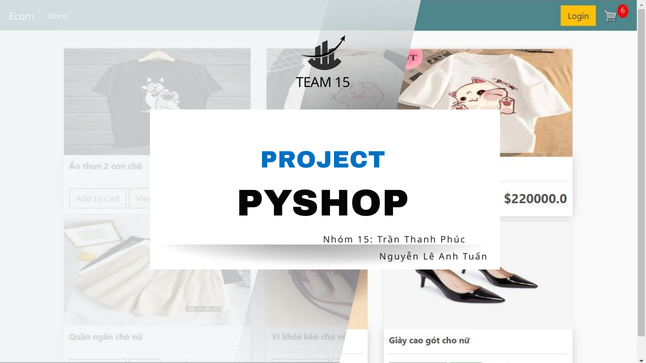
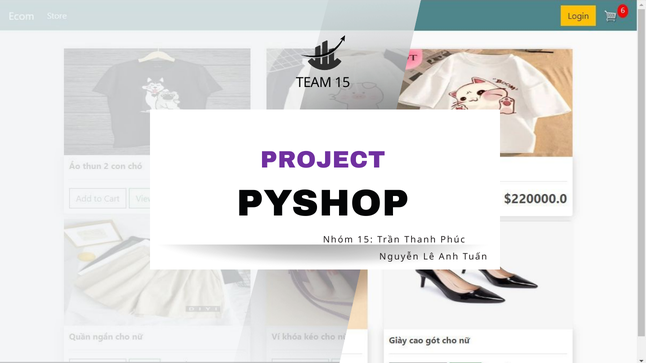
PROJECT colour: blue -> purple (323, 160)
